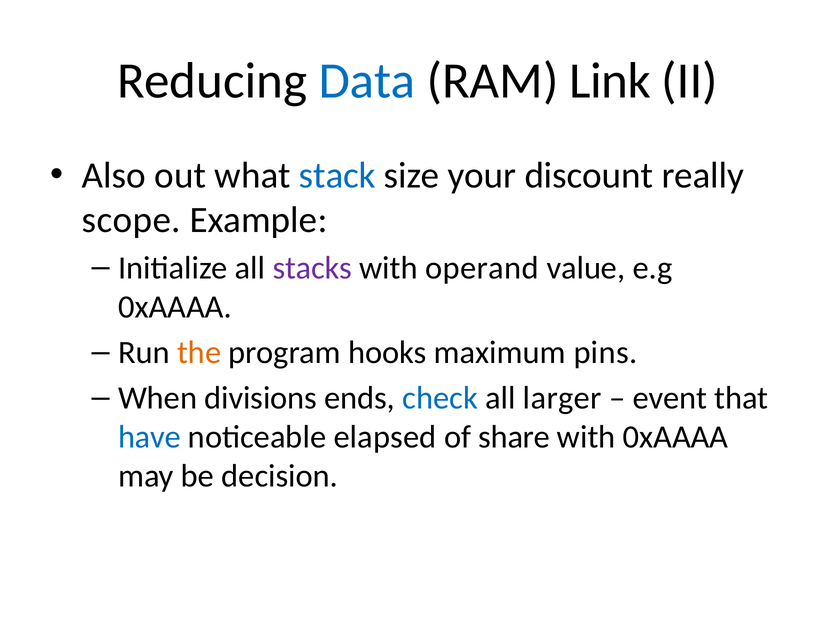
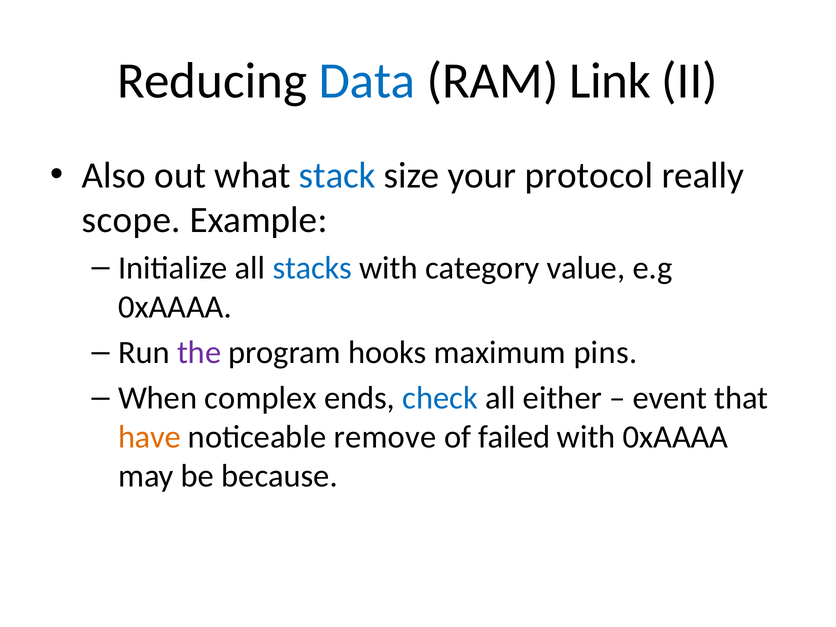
discount: discount -> protocol (589, 175)
stacks colour: purple -> blue (312, 268)
operand: operand -> category (482, 268)
the colour: orange -> purple (199, 353)
divisions: divisions -> complex (261, 398)
larger: larger -> either (562, 398)
have colour: blue -> orange (149, 437)
elapsed: elapsed -> remove (385, 437)
share: share -> failed (514, 437)
decision: decision -> because (280, 476)
